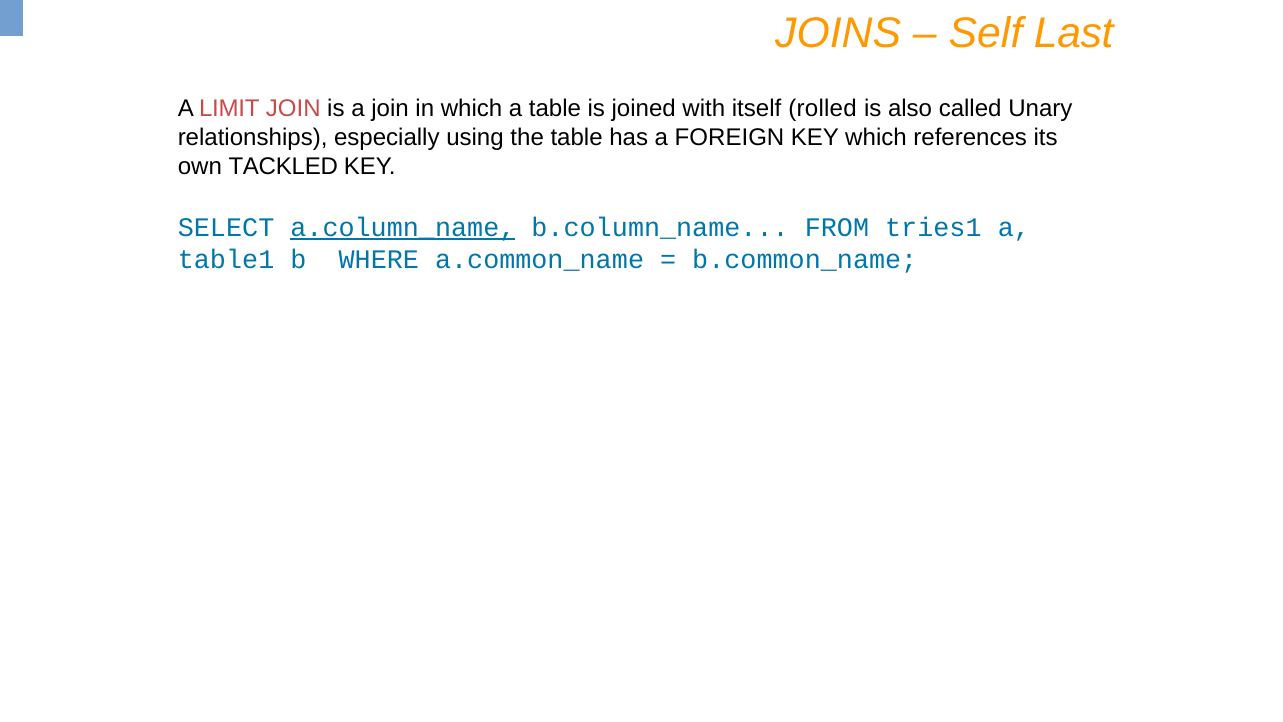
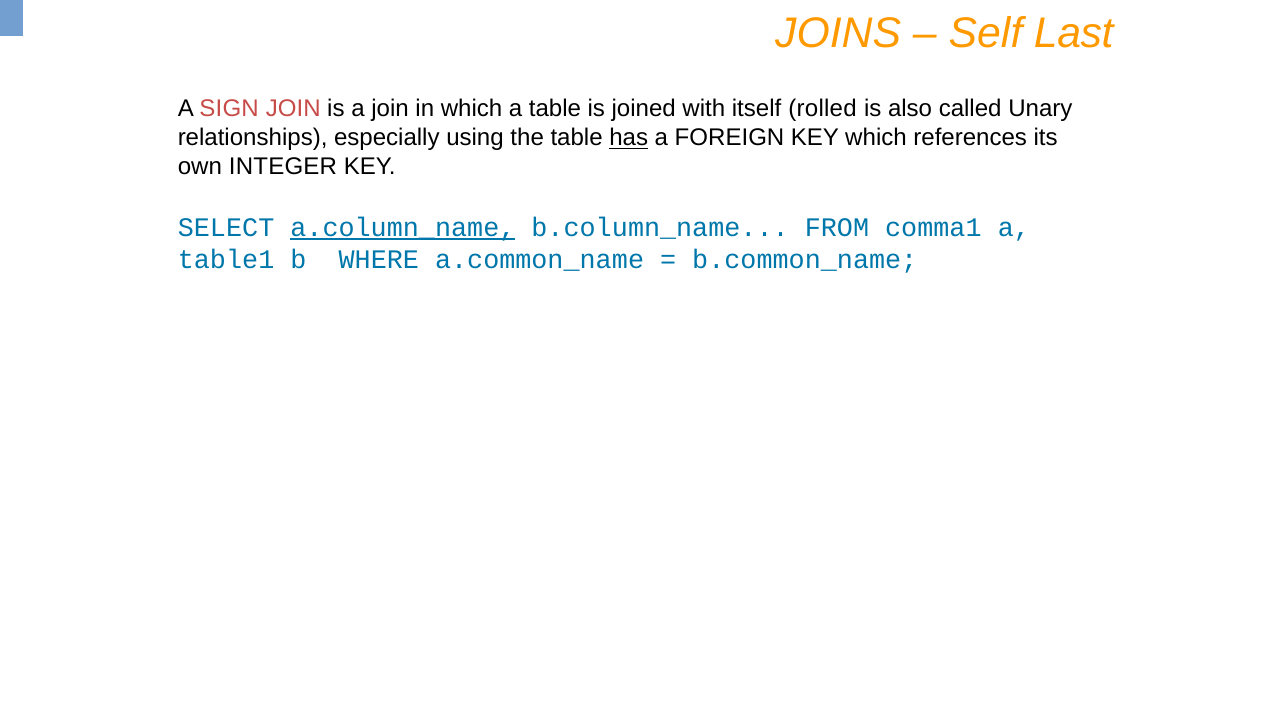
LIMIT: LIMIT -> SIGN (229, 109)
has underline: none -> present (629, 138)
TACKLED: TACKLED -> INTEGER (283, 167)
tries1: tries1 -> comma1 (933, 227)
